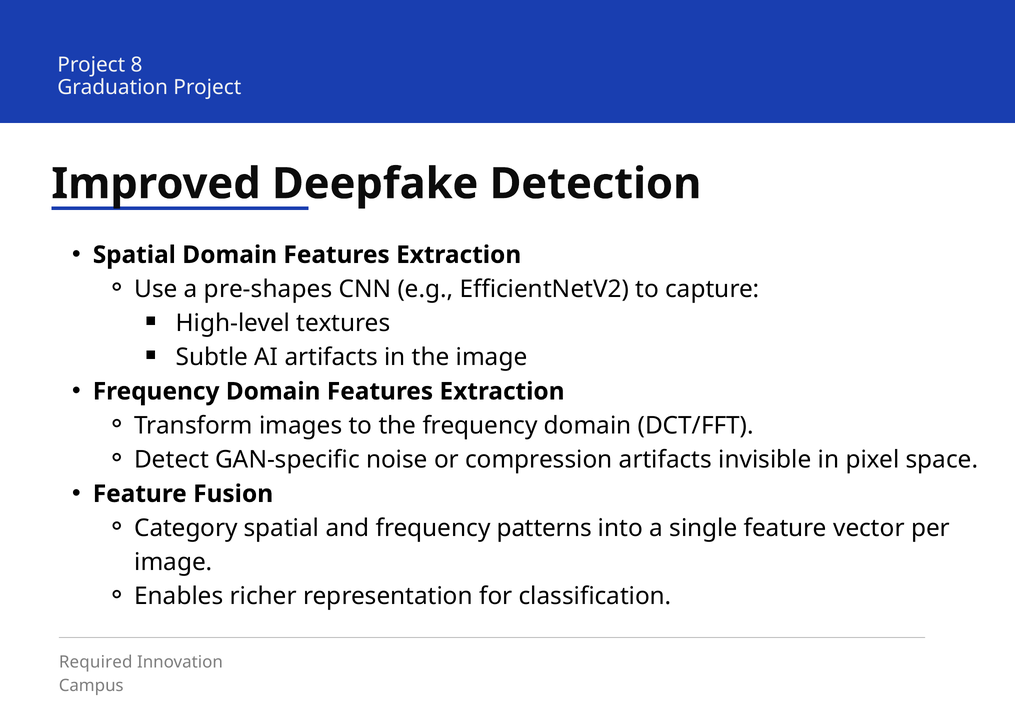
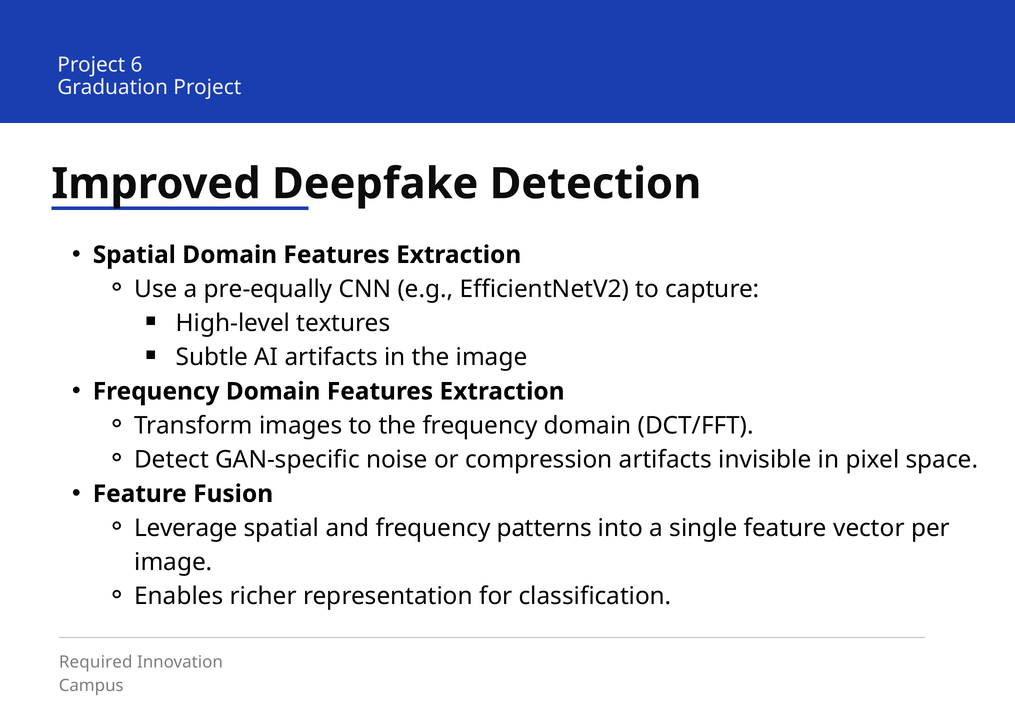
8: 8 -> 6 (137, 65)
pre-shapes: pre-shapes -> pre-equally (268, 289)
Category: Category -> Leverage (186, 528)
